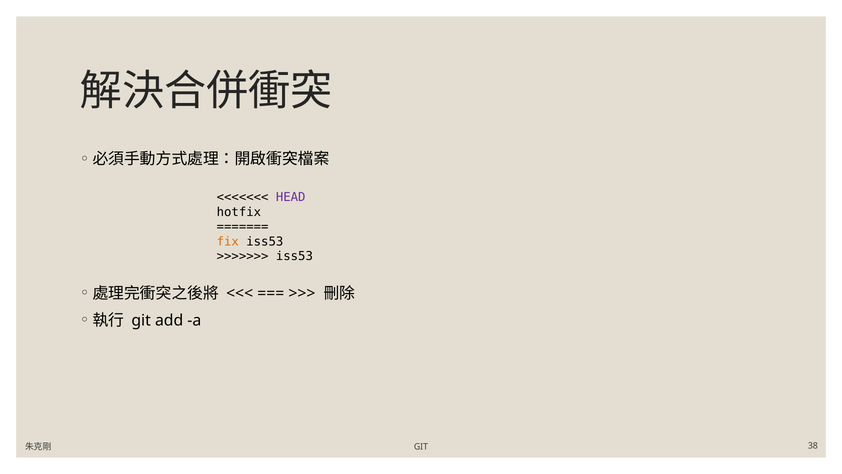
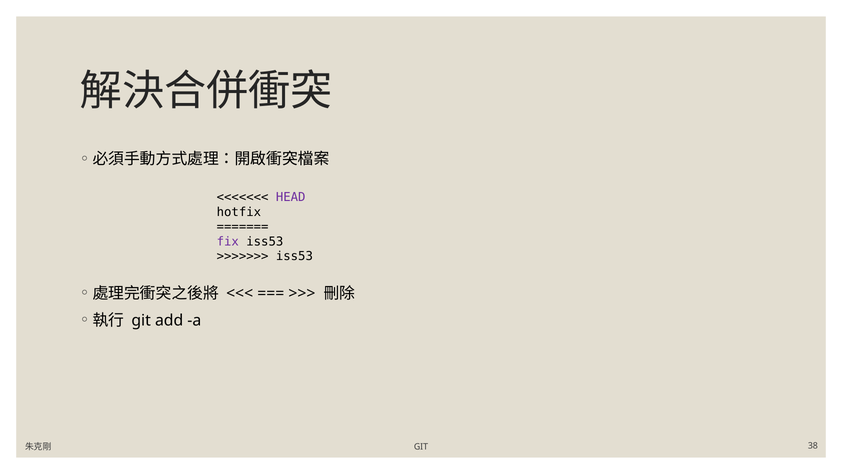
fix colour: orange -> purple (228, 241)
